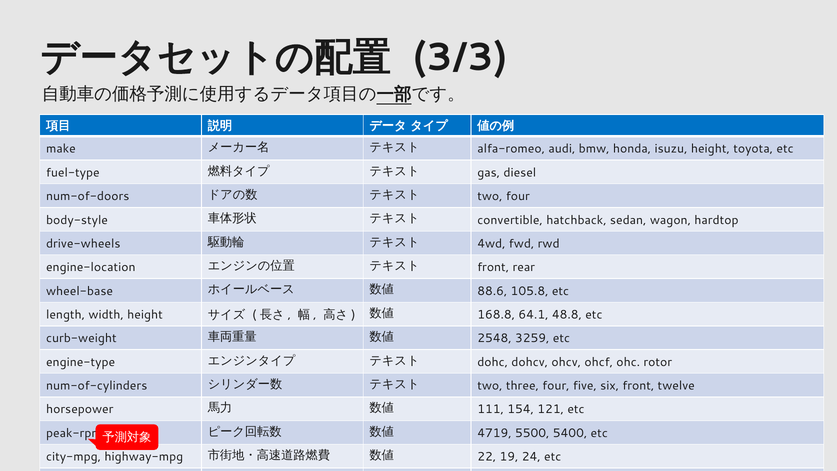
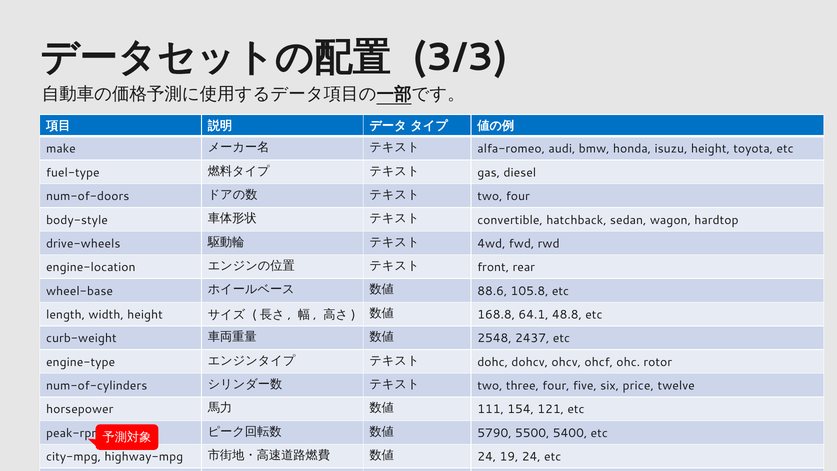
3259: 3259 -> 2437 (532, 338)
six front: front -> price (638, 386)
4719: 4719 -> 5790 (494, 433)
22: 22 -> 24 (487, 457)
